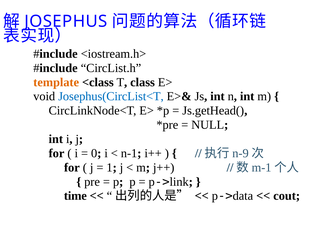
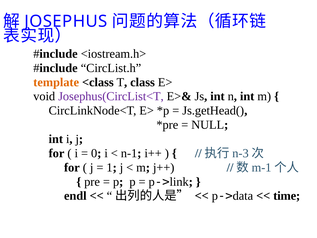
Josephus(CircList<T colour: blue -> purple (111, 96)
n-9: n-9 -> n-3 (240, 153)
time: time -> endl (75, 196)
cout: cout -> time (287, 196)
